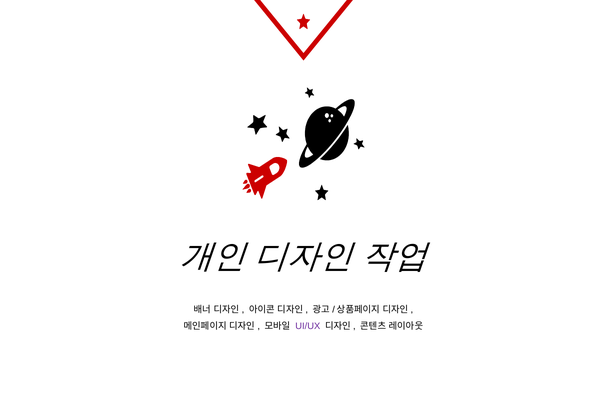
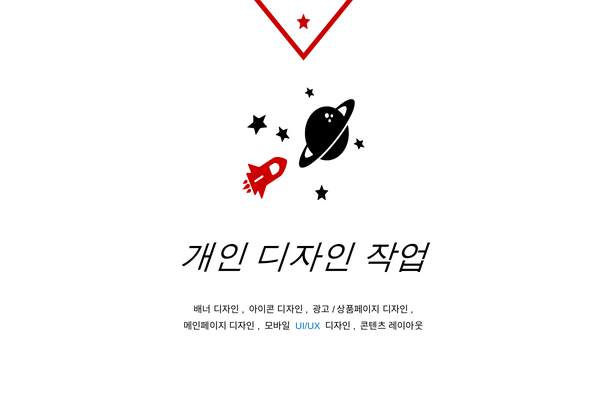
UI/UX colour: purple -> blue (308, 326)
